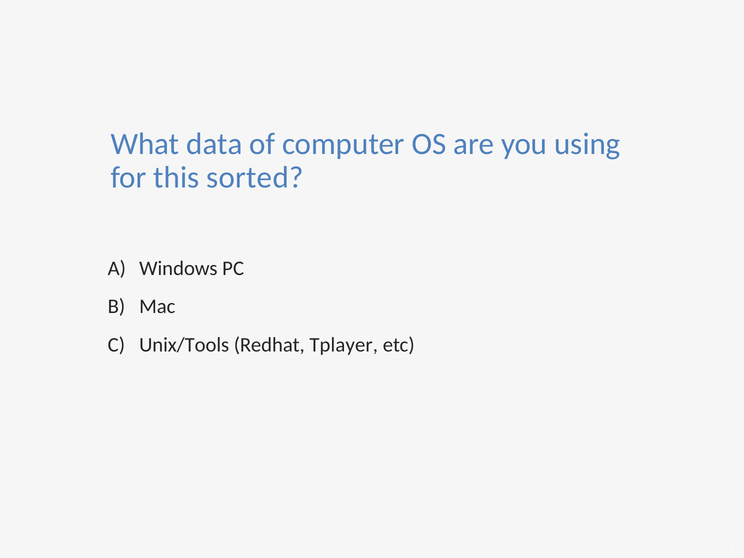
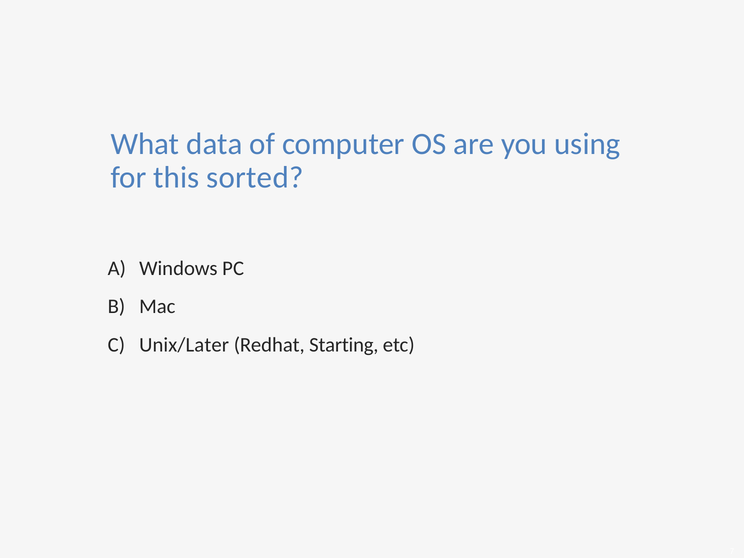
Unix/Tools: Unix/Tools -> Unix/Later (184, 345)
Tplayer: Tplayer -> Starting (344, 345)
